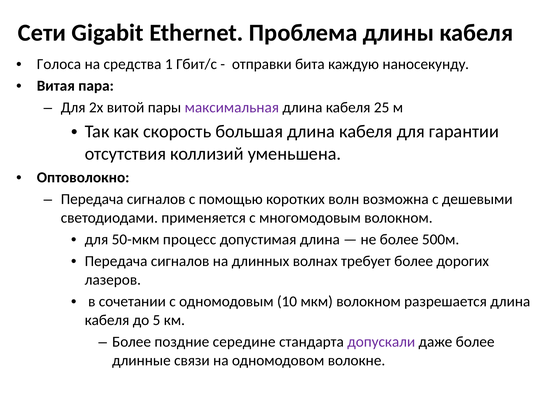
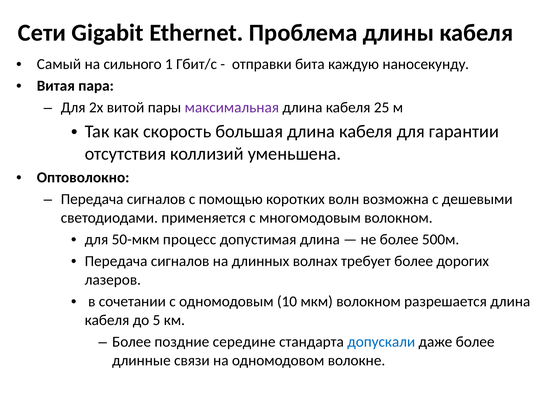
Голоса: Голоса -> Самый (59, 64)
средства: средства -> сильного (133, 64)
допускали colour: purple -> blue (381, 342)
